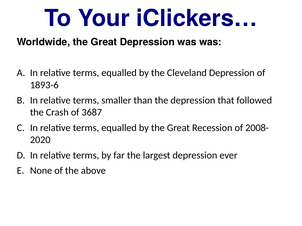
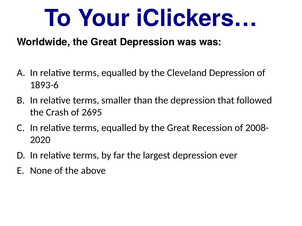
3687: 3687 -> 2695 (92, 113)
